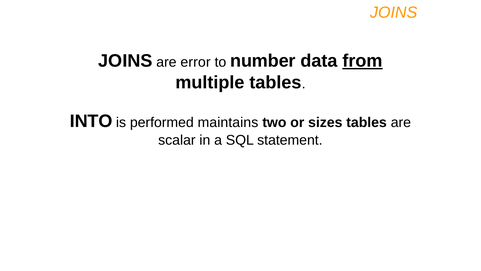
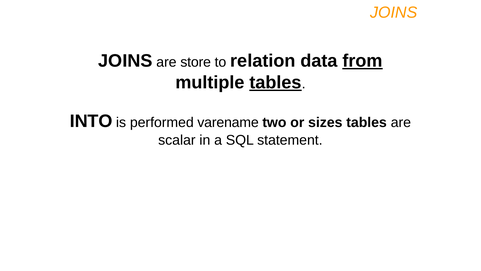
error: error -> store (196, 62)
number: number -> relation (263, 61)
tables underline: none -> present (276, 82)
maintains: maintains -> varename (228, 122)
